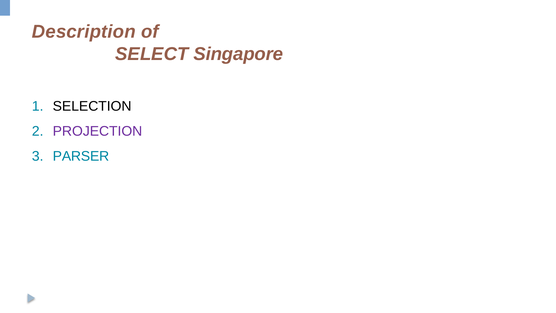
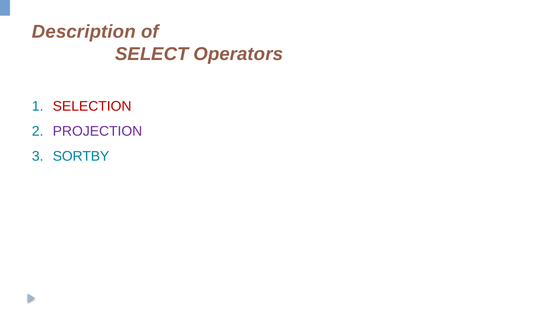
Singapore: Singapore -> Operators (238, 54)
SELECTION colour: black -> red (92, 106)
PARSER: PARSER -> SORTBY (81, 156)
